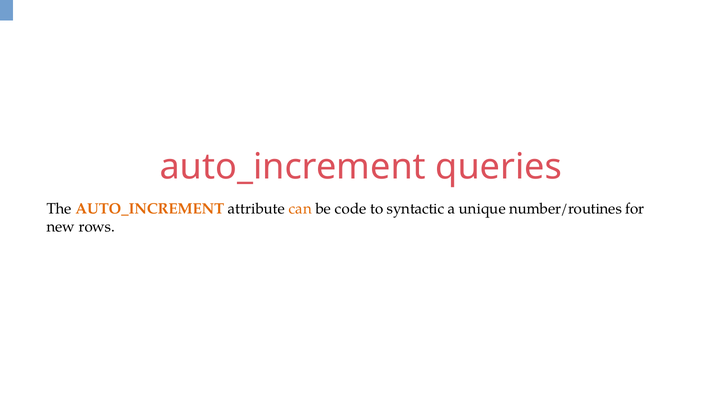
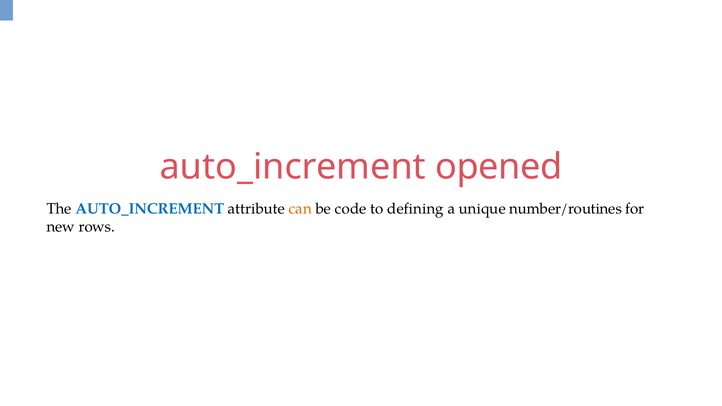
queries: queries -> opened (499, 167)
AUTO_INCREMENT colour: orange -> blue (150, 209)
syntactic: syntactic -> defining (416, 209)
